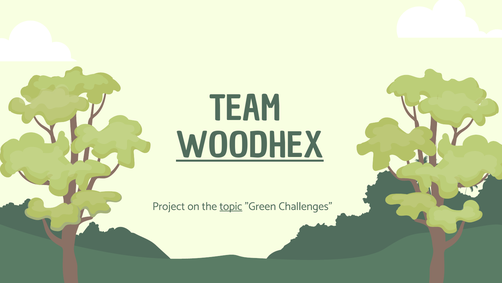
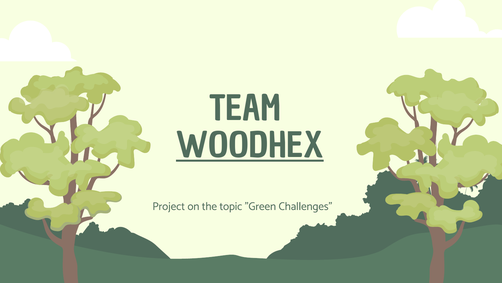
topic underline: present -> none (231, 206)
